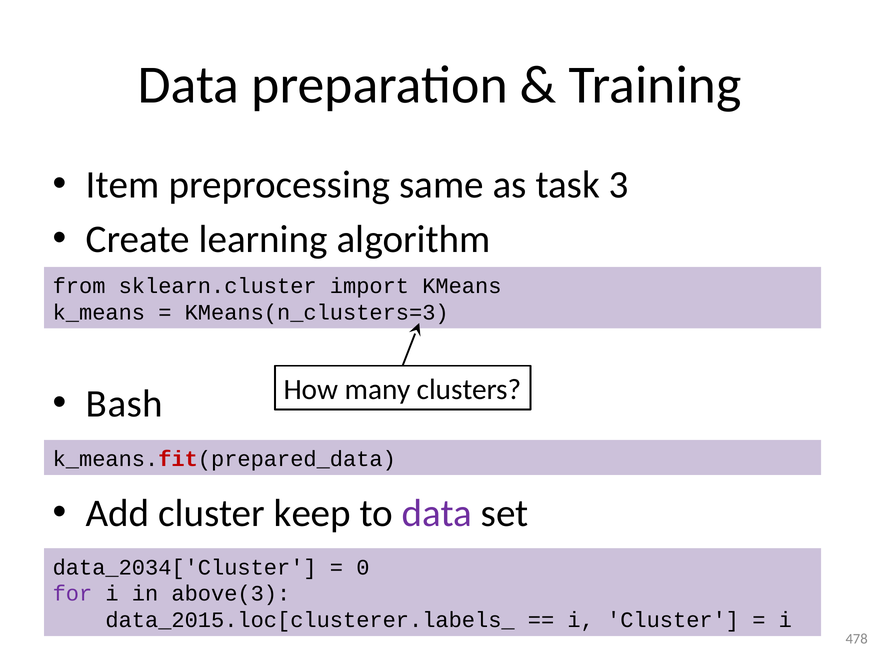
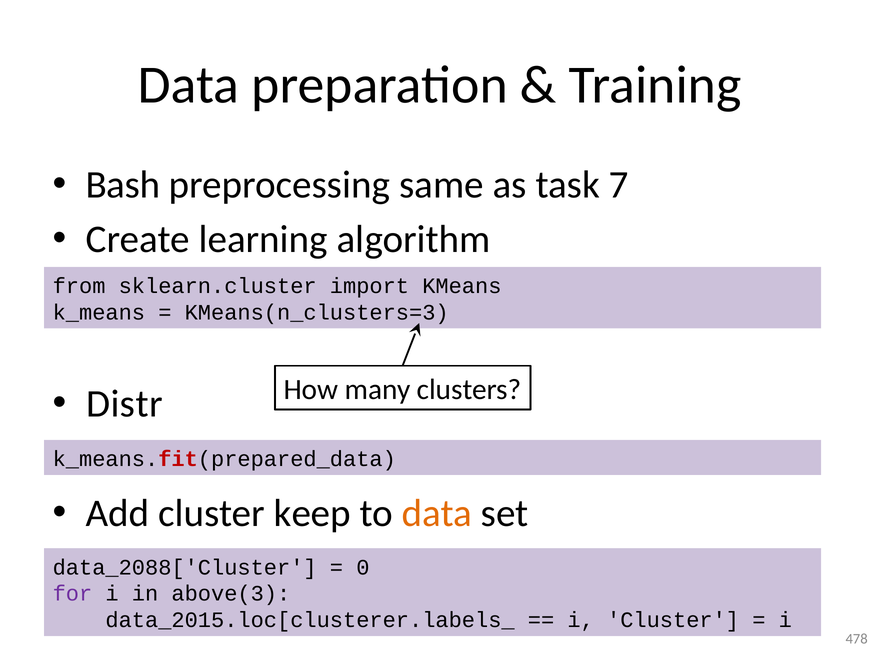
Item: Item -> Bash (123, 185)
3: 3 -> 7 (619, 185)
Bash: Bash -> Distr (124, 404)
data colour: purple -> orange (437, 513)
data_2034['Cluster: data_2034['Cluster -> data_2088['Cluster (185, 567)
